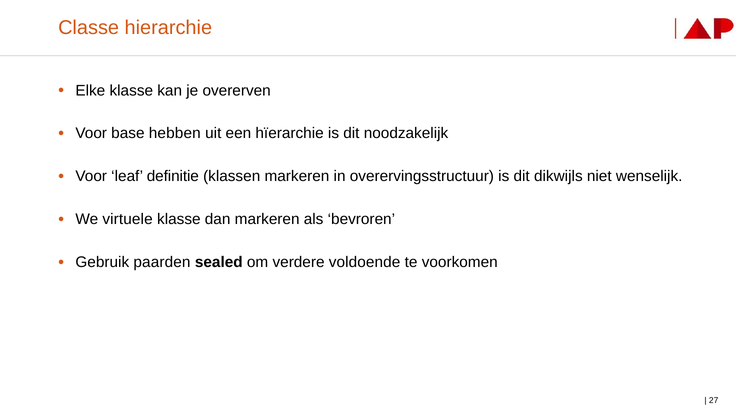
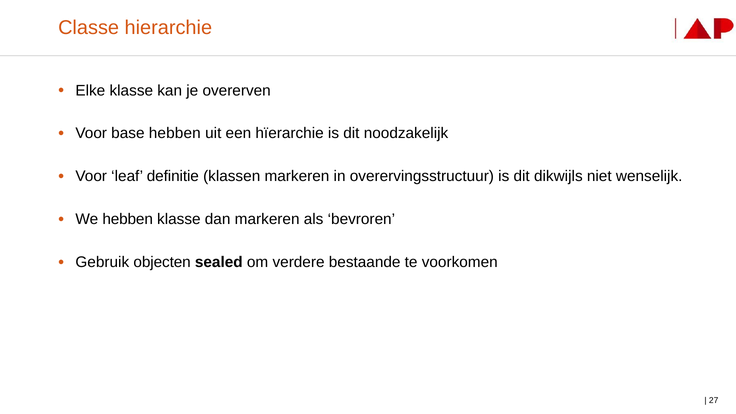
We virtuele: virtuele -> hebben (128, 219)
paarden: paarden -> objecten (162, 262)
voldoende: voldoende -> bestaande (365, 262)
